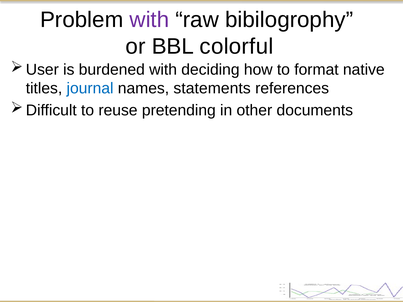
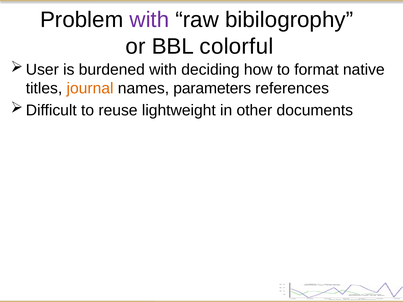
journal colour: blue -> orange (90, 88)
statements: statements -> parameters (212, 88)
pretending: pretending -> lightweight (179, 110)
